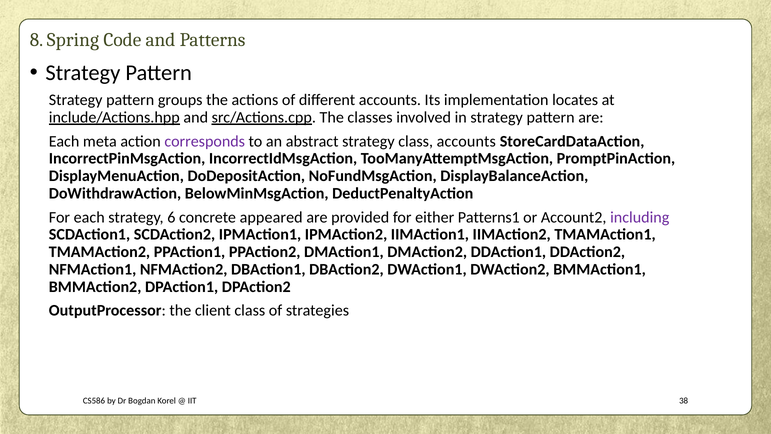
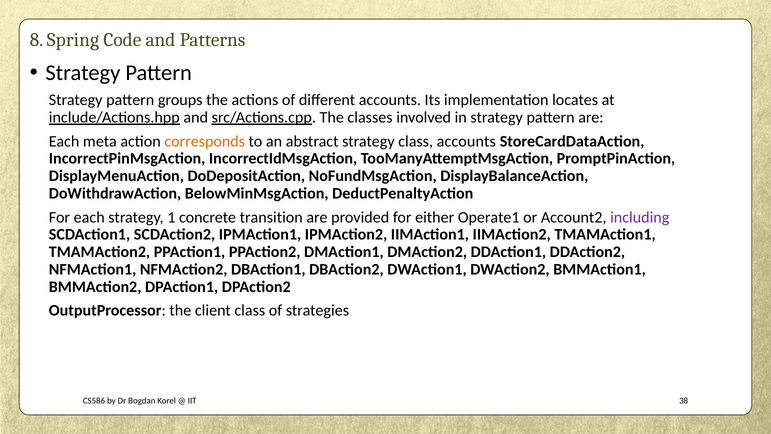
corresponds colour: purple -> orange (205, 141)
6: 6 -> 1 (171, 217)
appeared: appeared -> transition (271, 217)
Patterns1: Patterns1 -> Operate1 (489, 217)
